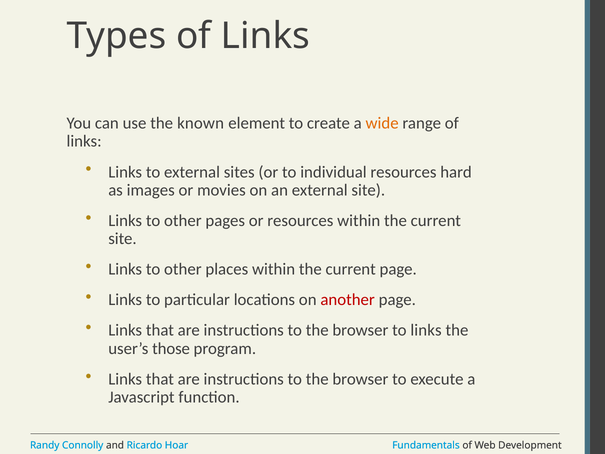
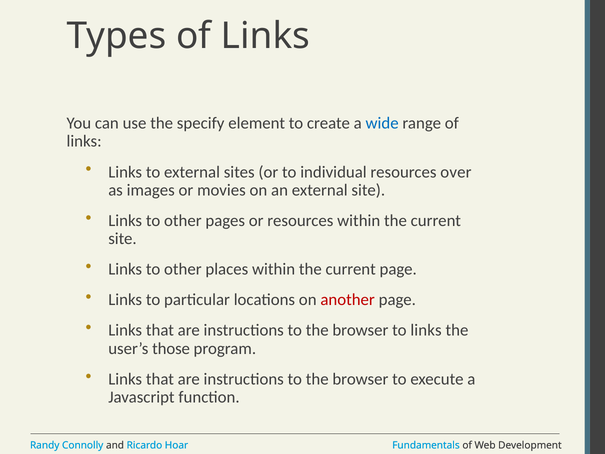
known: known -> specify (201, 123)
wide colour: orange -> blue (382, 123)
hard: hard -> over (456, 172)
